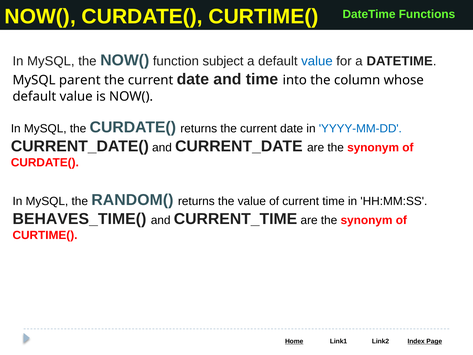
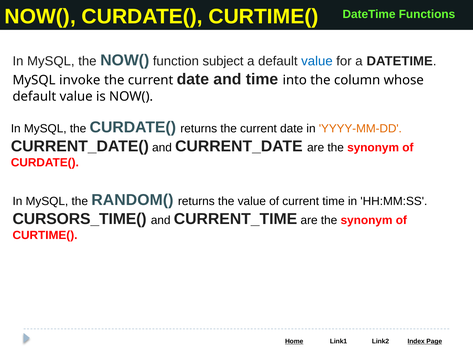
parent: parent -> invoke (80, 80)
YYYY-MM-DD colour: blue -> orange (360, 128)
BEHAVES_TIME(: BEHAVES_TIME( -> CURSORS_TIME( (80, 219)
